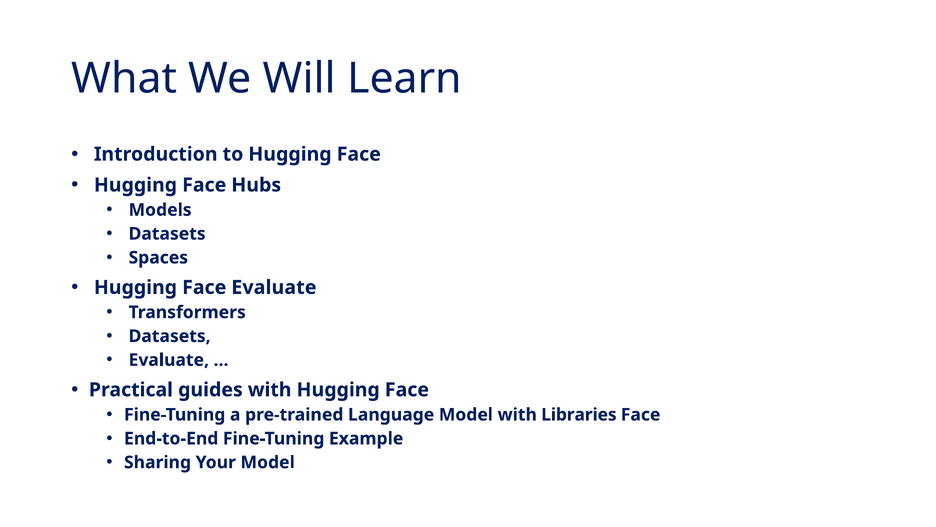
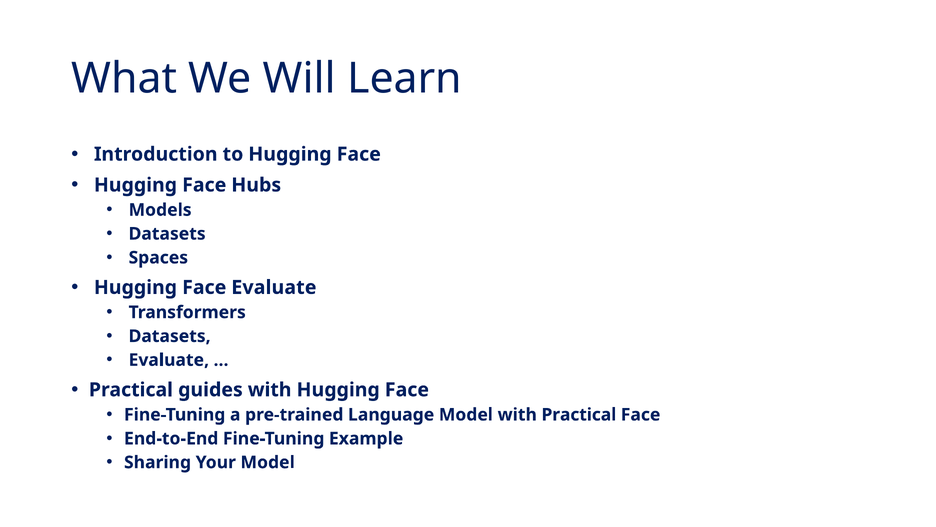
with Libraries: Libraries -> Practical (579, 414)
